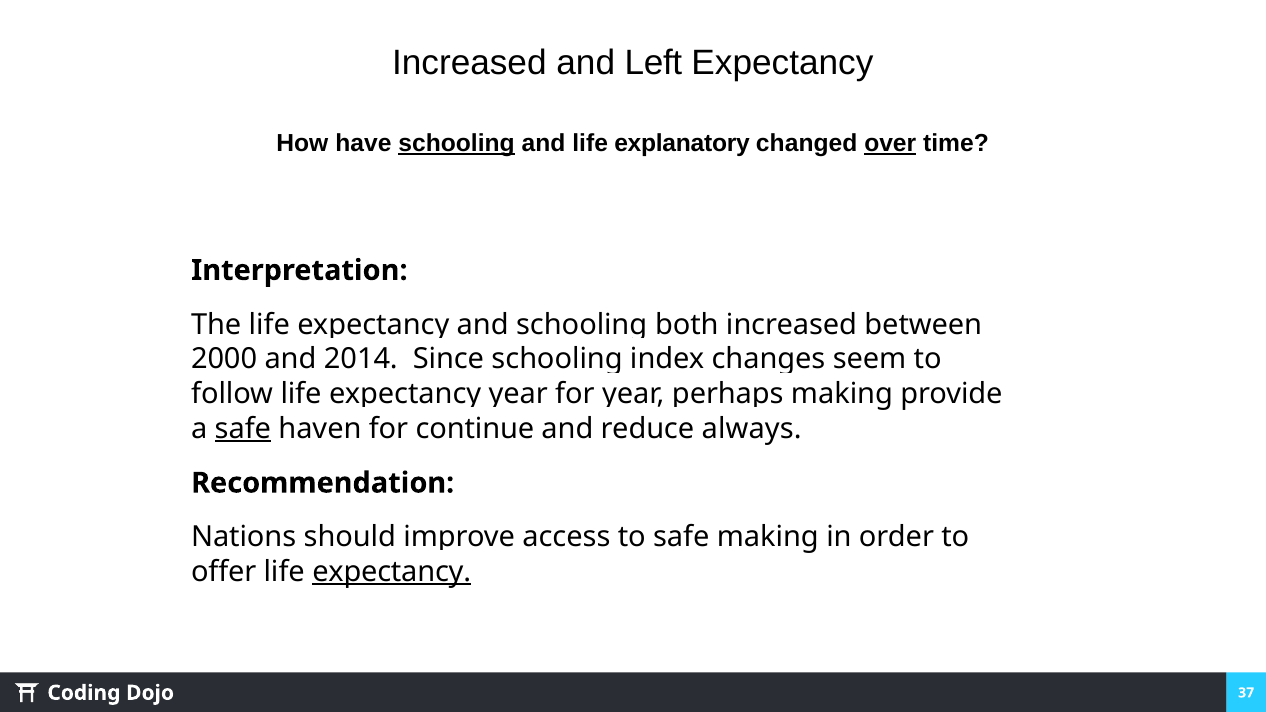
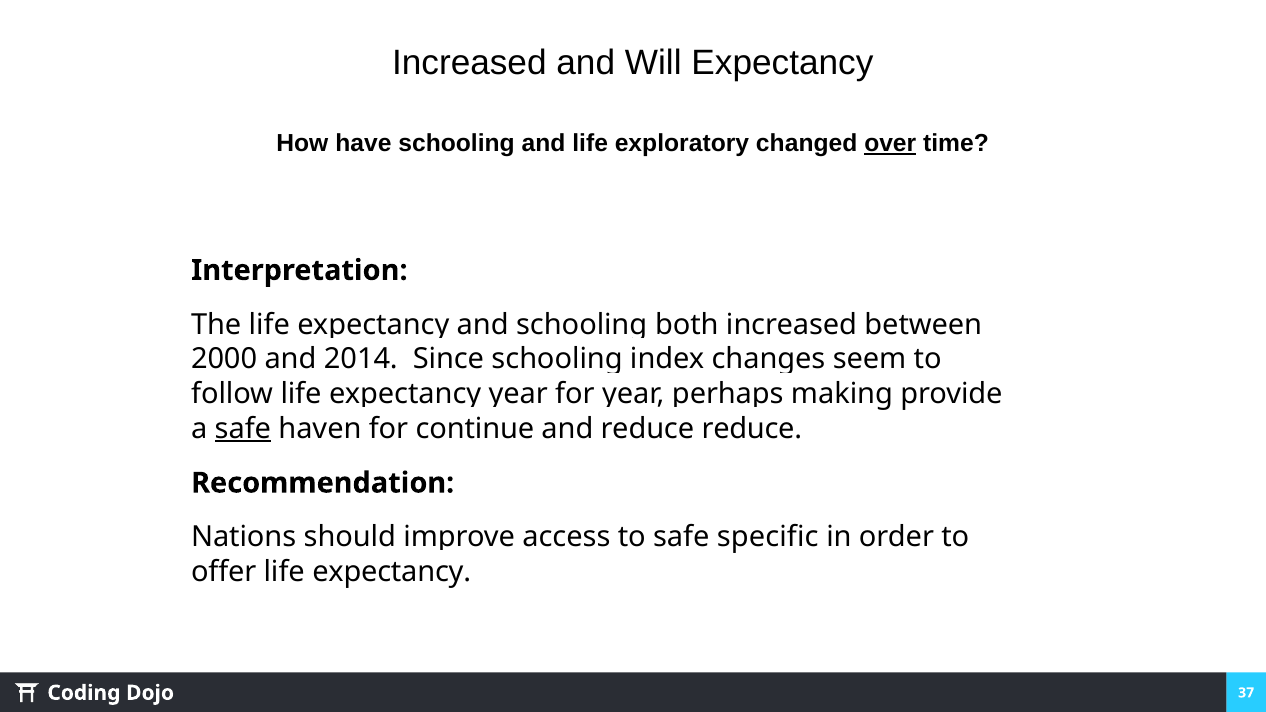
Left: Left -> Will (653, 63)
schooling underline: present -> none (457, 143)
explanatory: explanatory -> exploratory (682, 143)
reduce always: always -> reduce (752, 429)
safe making: making -> specific (768, 537)
expectancy underline: present -> none (392, 572)
